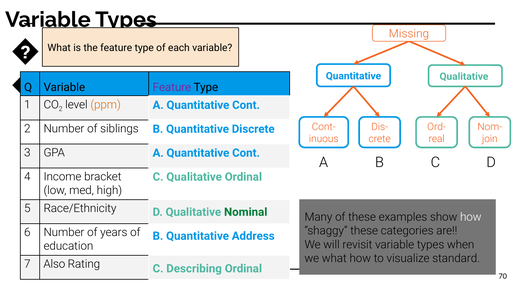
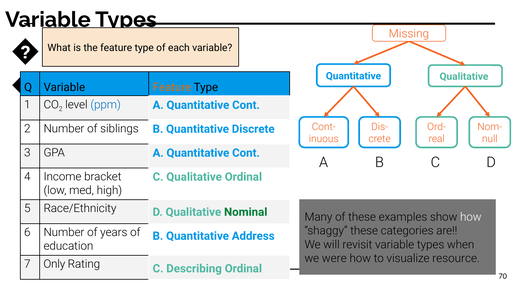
Feature colour: purple -> orange (172, 87)
ppm colour: orange -> blue (106, 105)
join: join -> null (490, 139)
we what: what -> were (334, 258)
standard: standard -> resource (456, 258)
Also: Also -> Only (54, 264)
